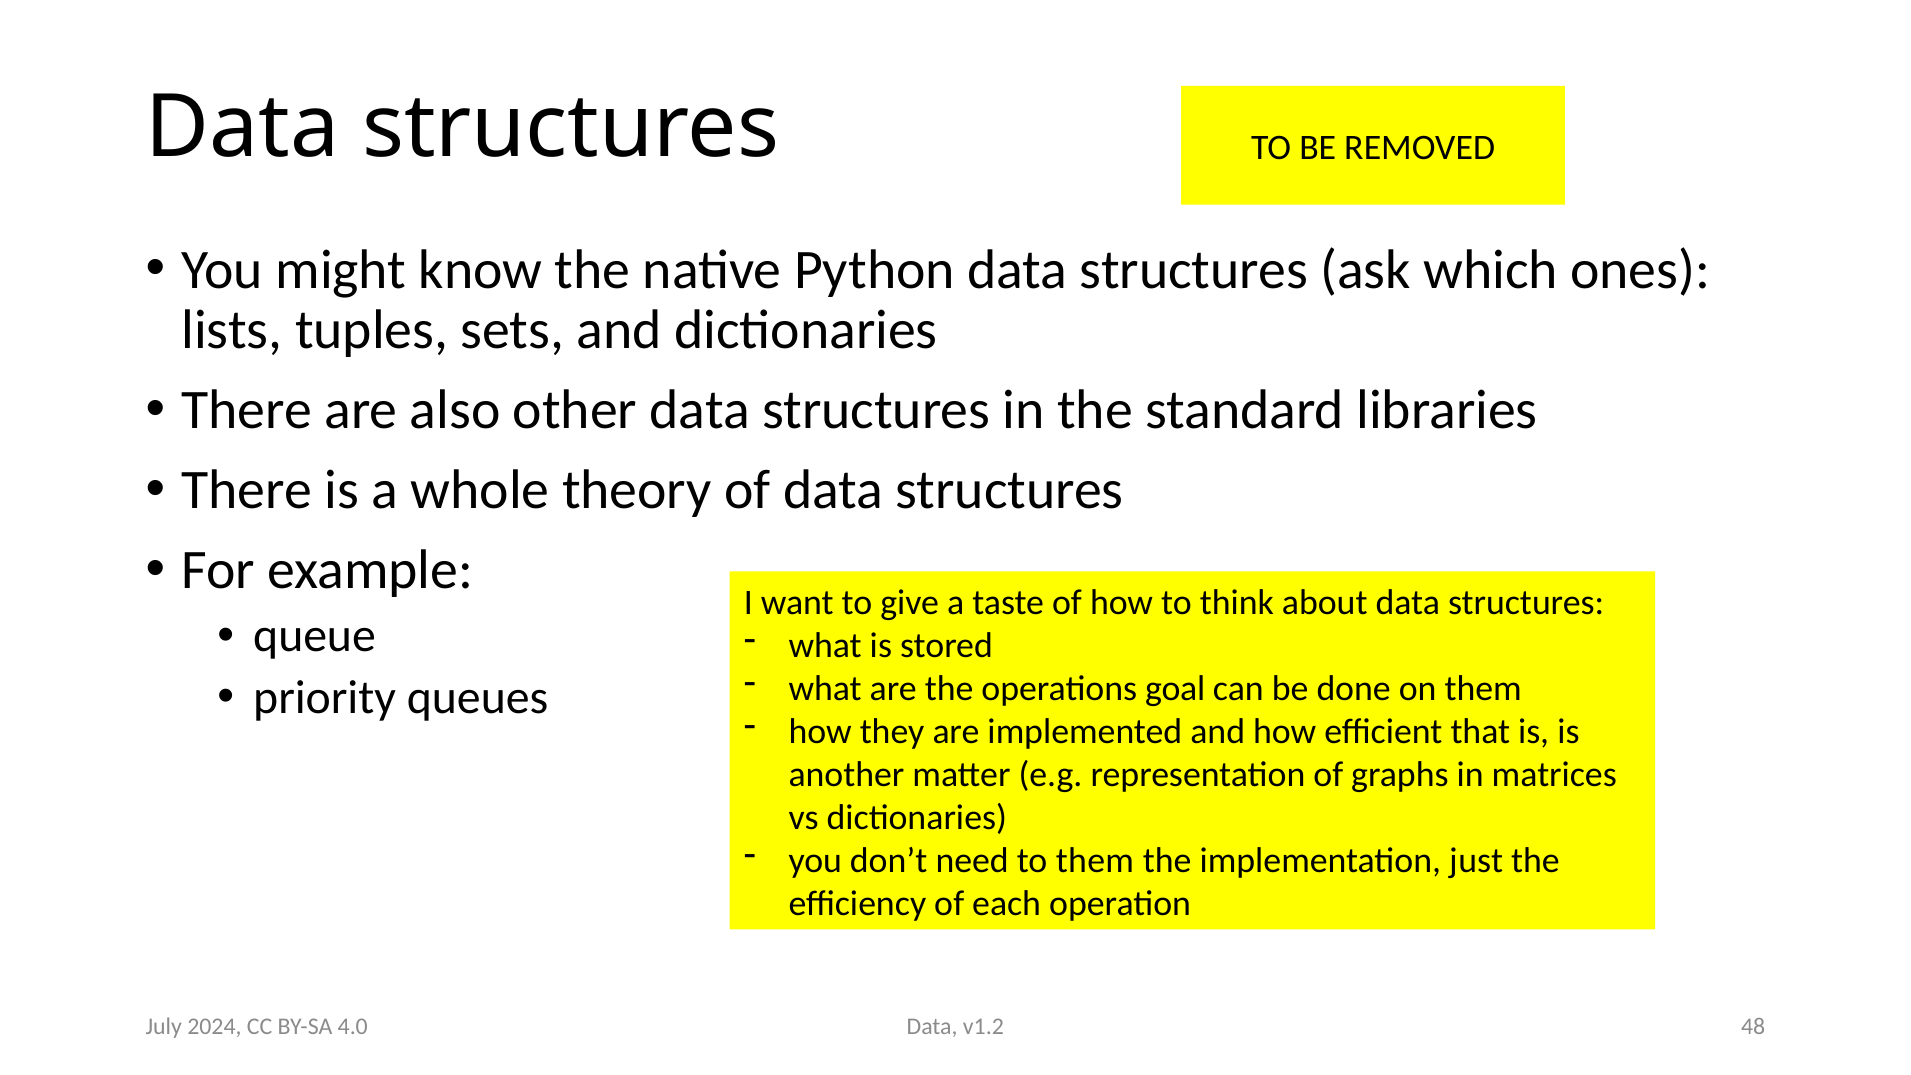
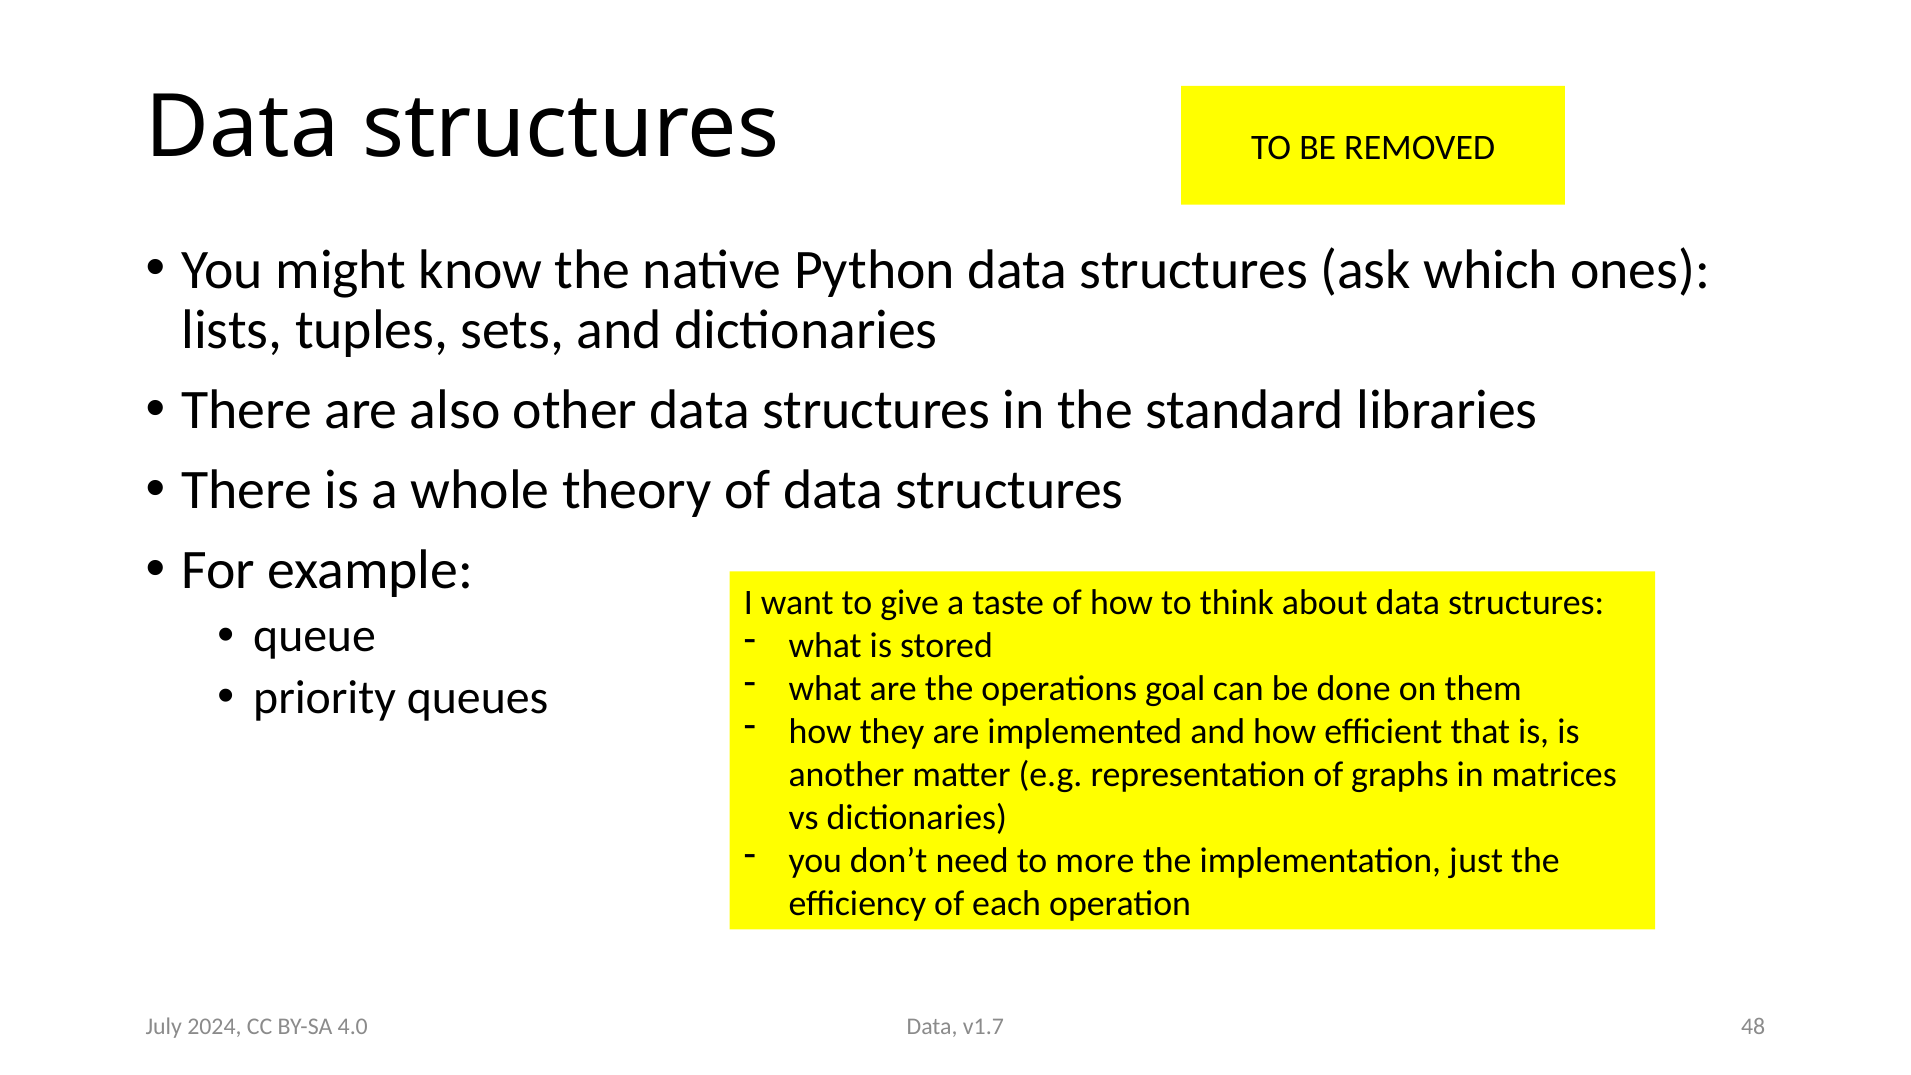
to them: them -> more (1095, 860)
v1.2: v1.2 -> v1.7 (983, 1026)
